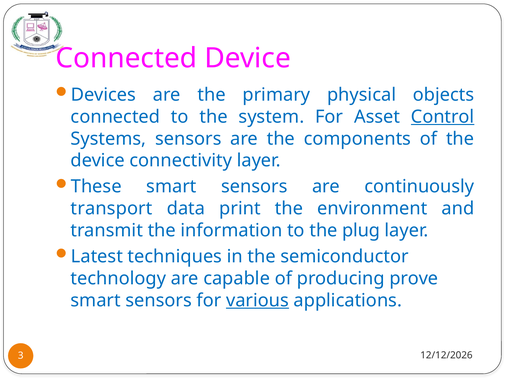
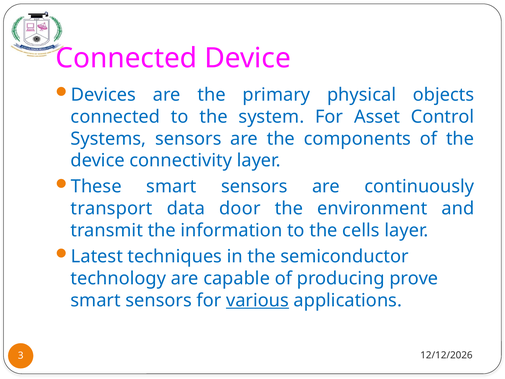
Control underline: present -> none (443, 117)
print: print -> door (240, 208)
plug: plug -> cells (361, 230)
